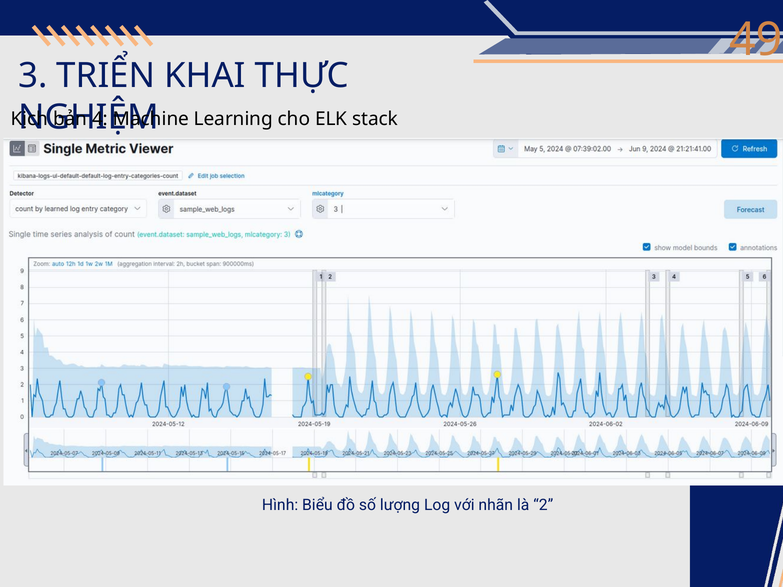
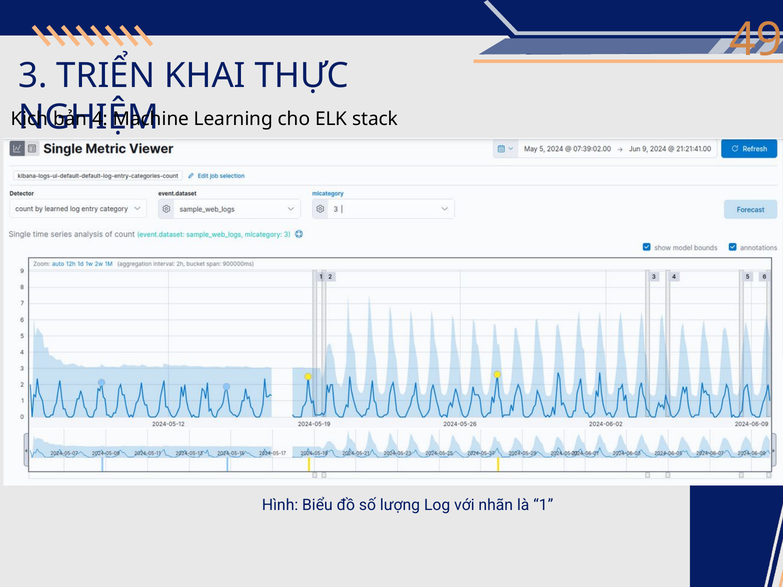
2: 2 -> 1 (543, 505)
